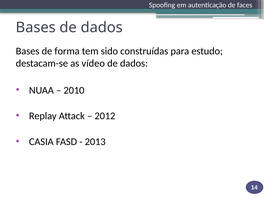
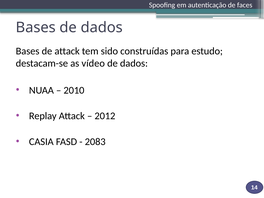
de forma: forma -> attack (67, 51)
2013: 2013 -> 2083 (95, 142)
